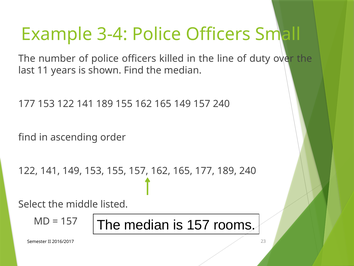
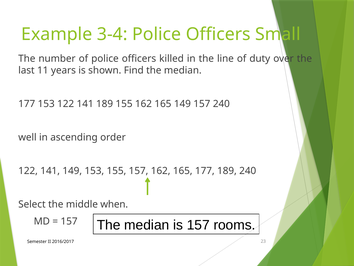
find: find -> well (27, 137)
listed: listed -> when (114, 204)
